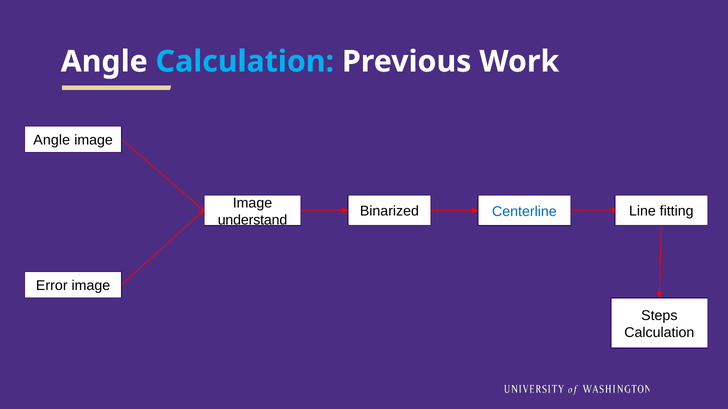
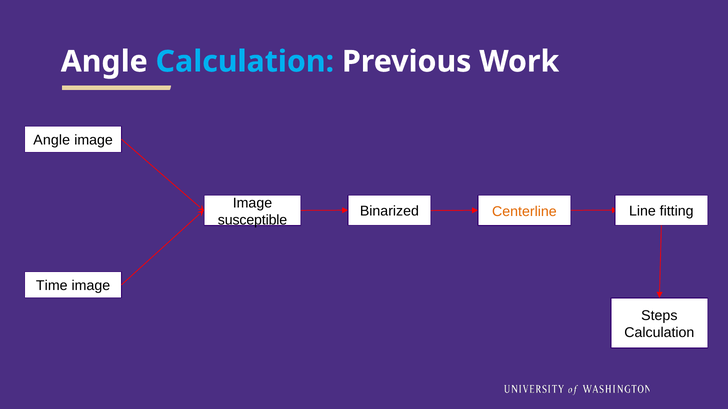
Centerline colour: blue -> orange (524, 212)
understand: understand -> susceptible (253, 220)
Error: Error -> Time (52, 286)
